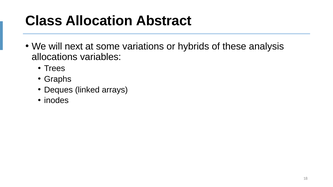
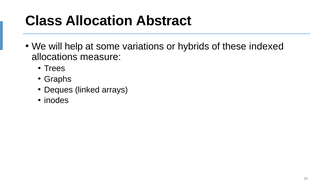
next: next -> help (74, 47)
analysis: analysis -> indexed (266, 47)
variables: variables -> measure (101, 57)
